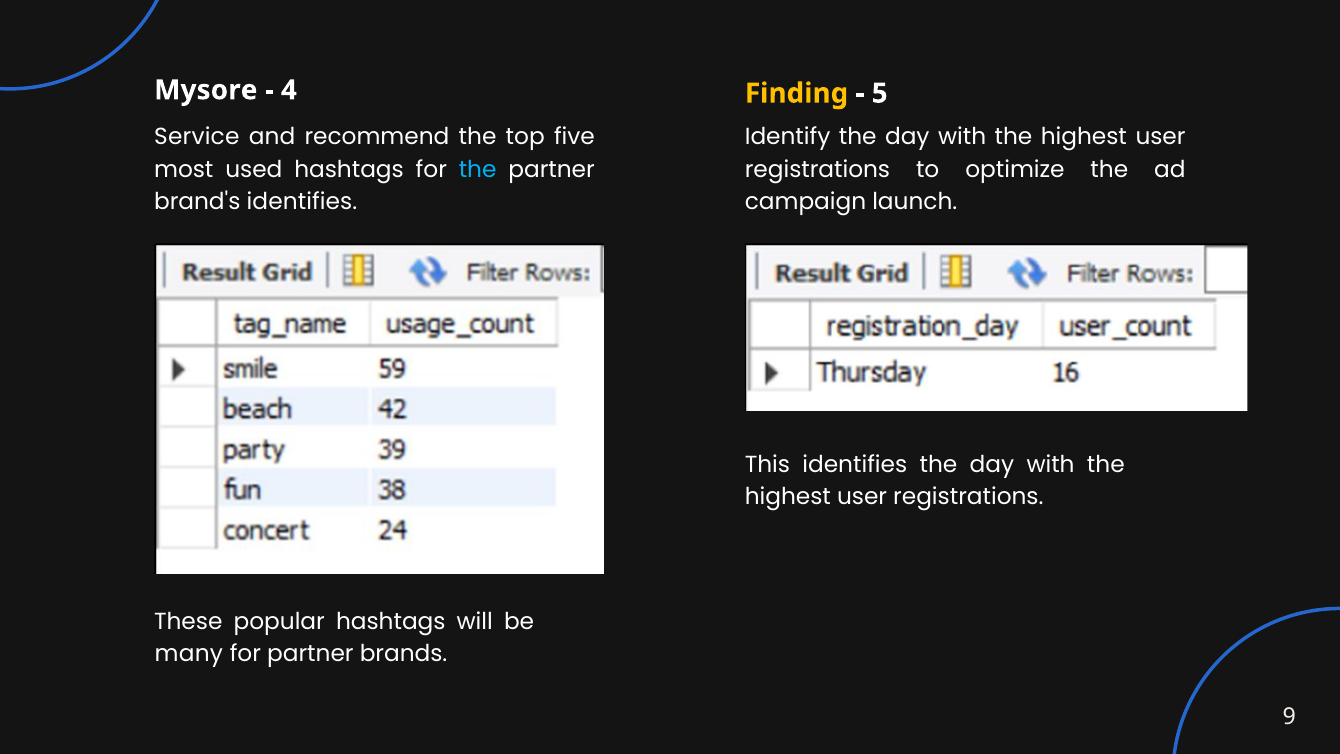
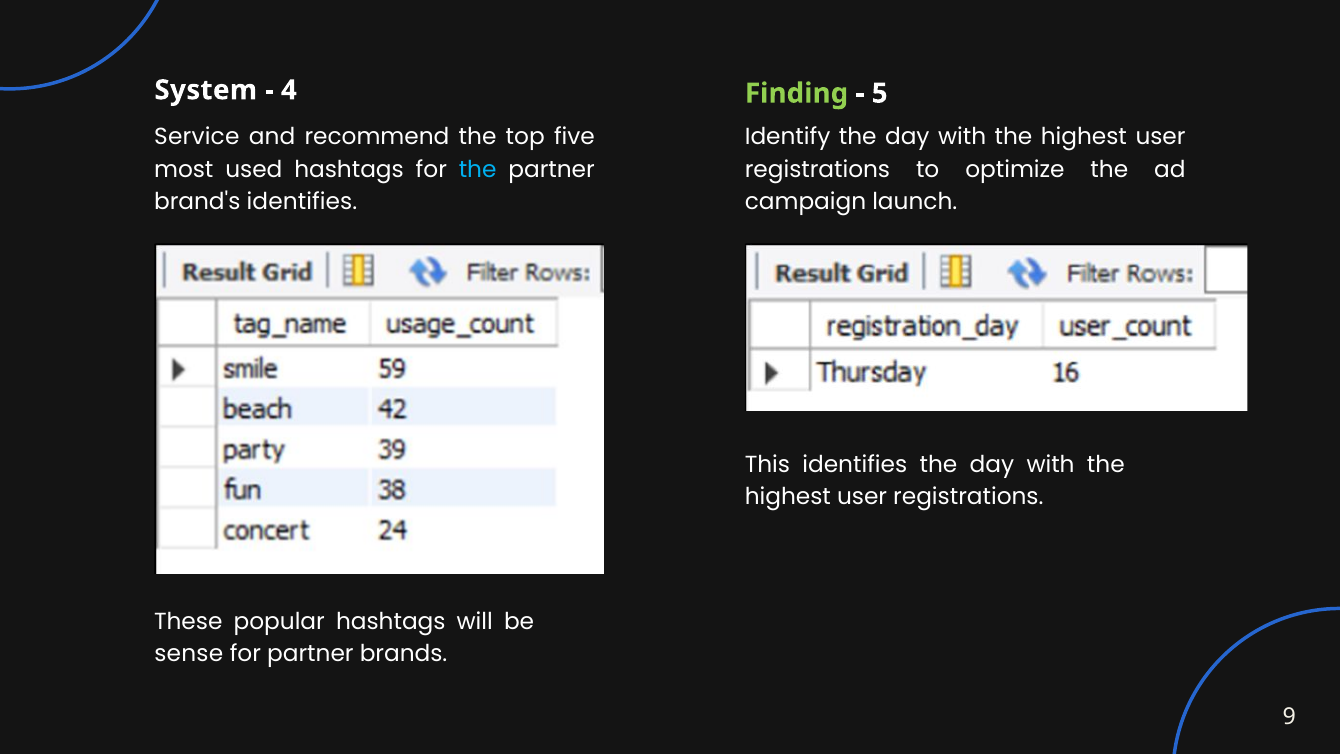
Mysore: Mysore -> System (206, 90)
Finding colour: yellow -> light green (797, 93)
many: many -> sense (189, 654)
